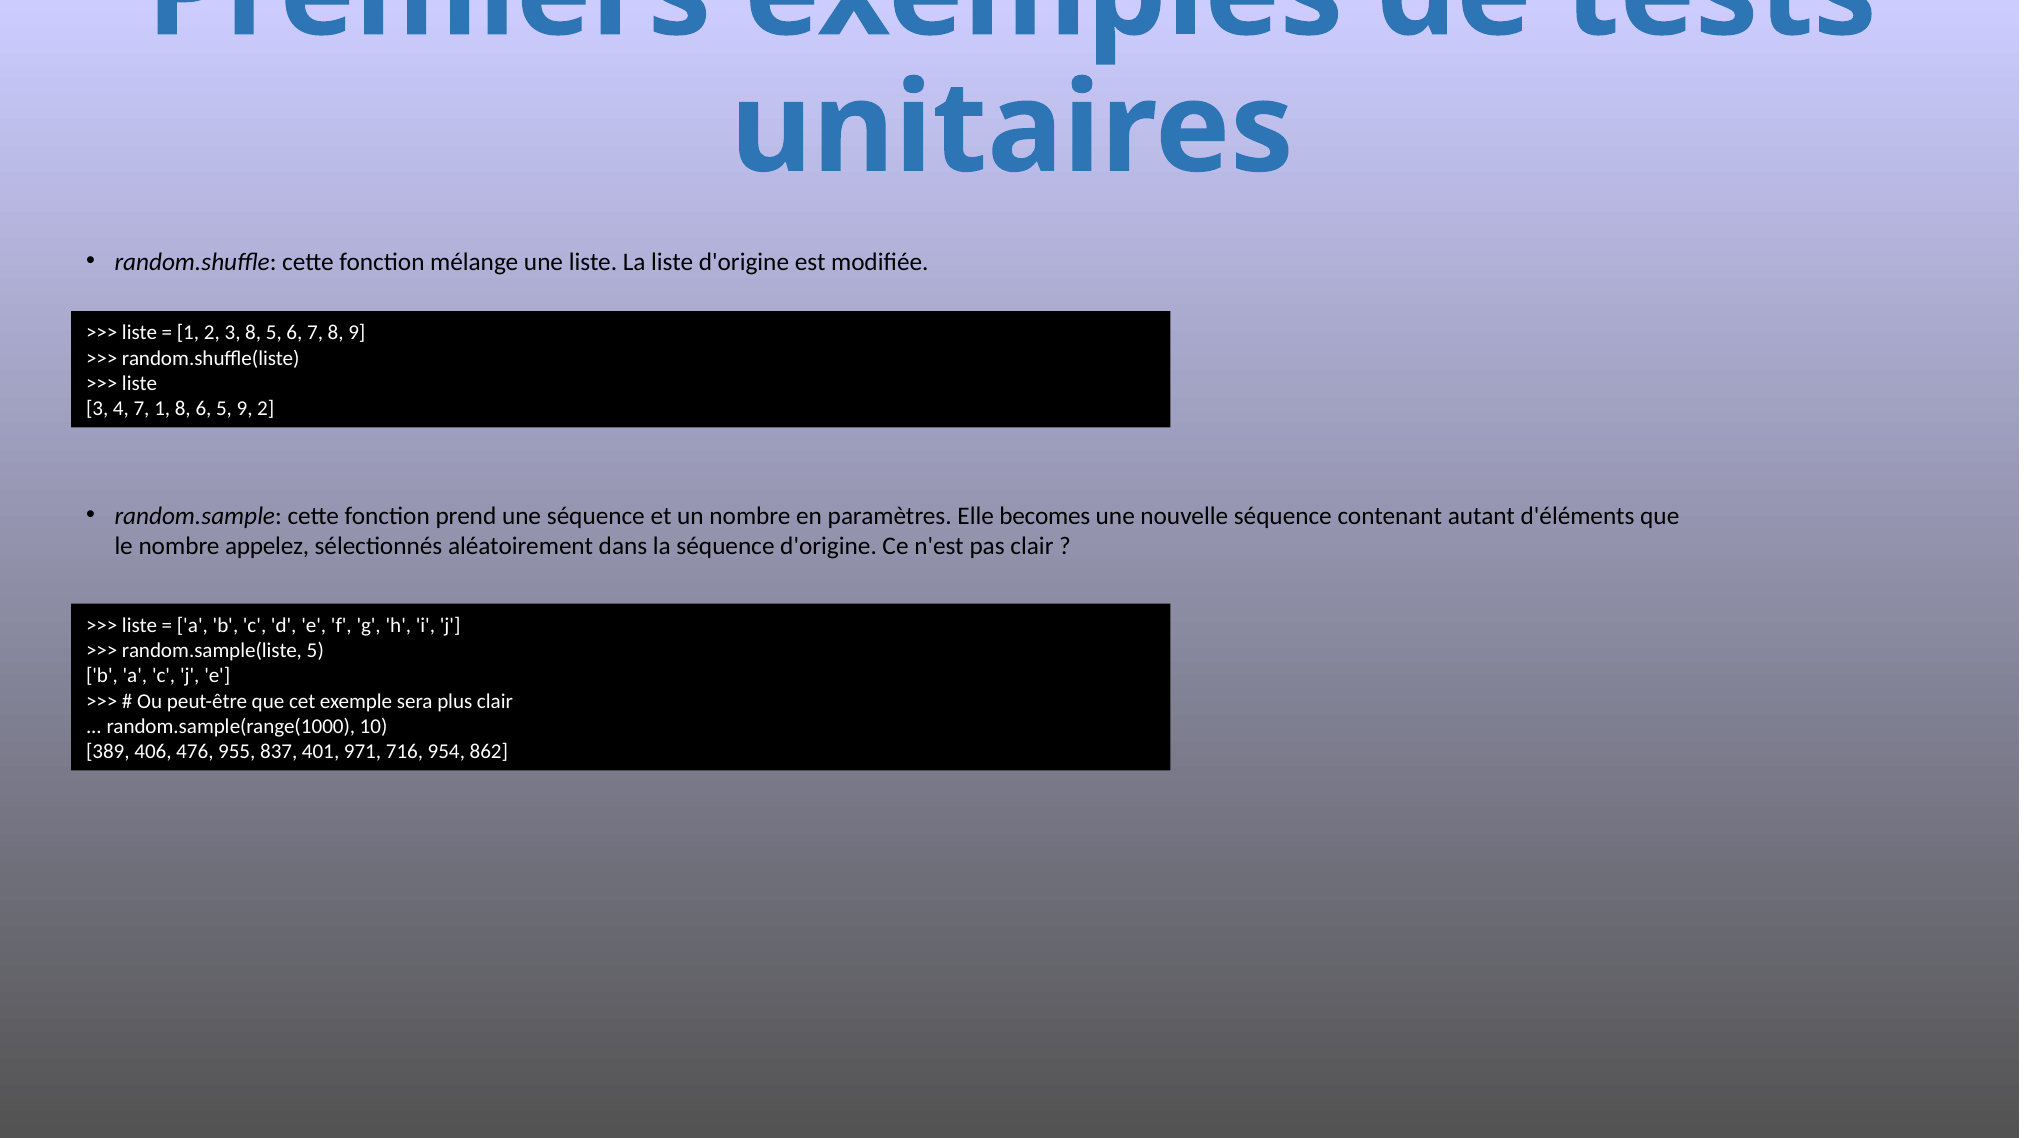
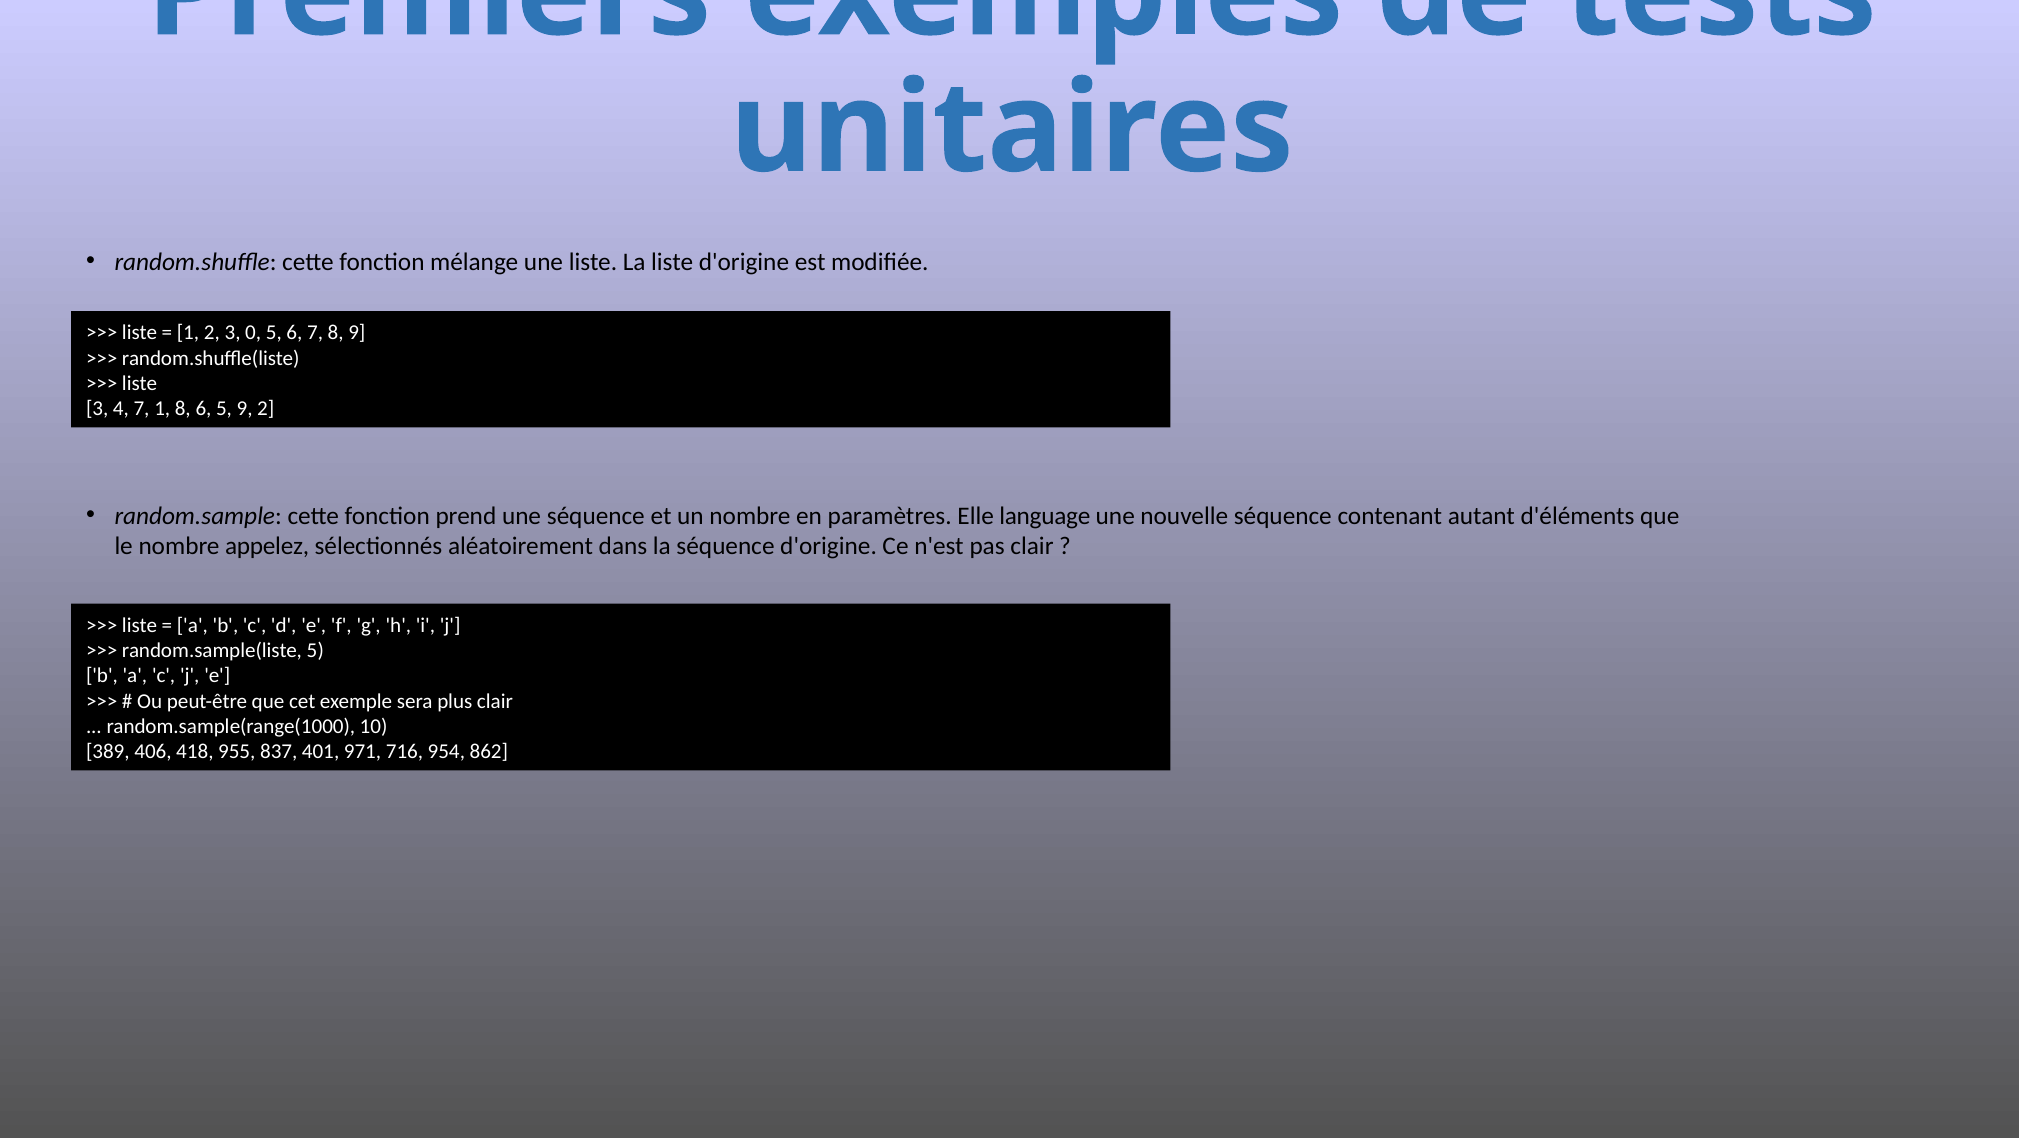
3 8: 8 -> 0 (253, 333)
becomes: becomes -> language (1045, 516)
476: 476 -> 418 (195, 752)
